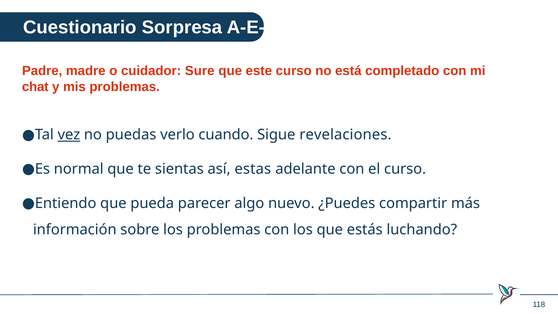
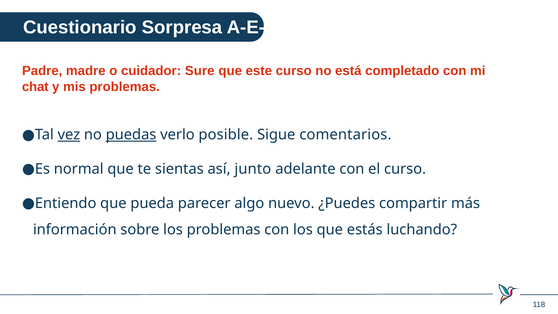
puedas underline: none -> present (131, 135)
cuando: cuando -> posible (226, 135)
revelaciones: revelaciones -> comentarios (345, 135)
estas: estas -> junto (253, 169)
